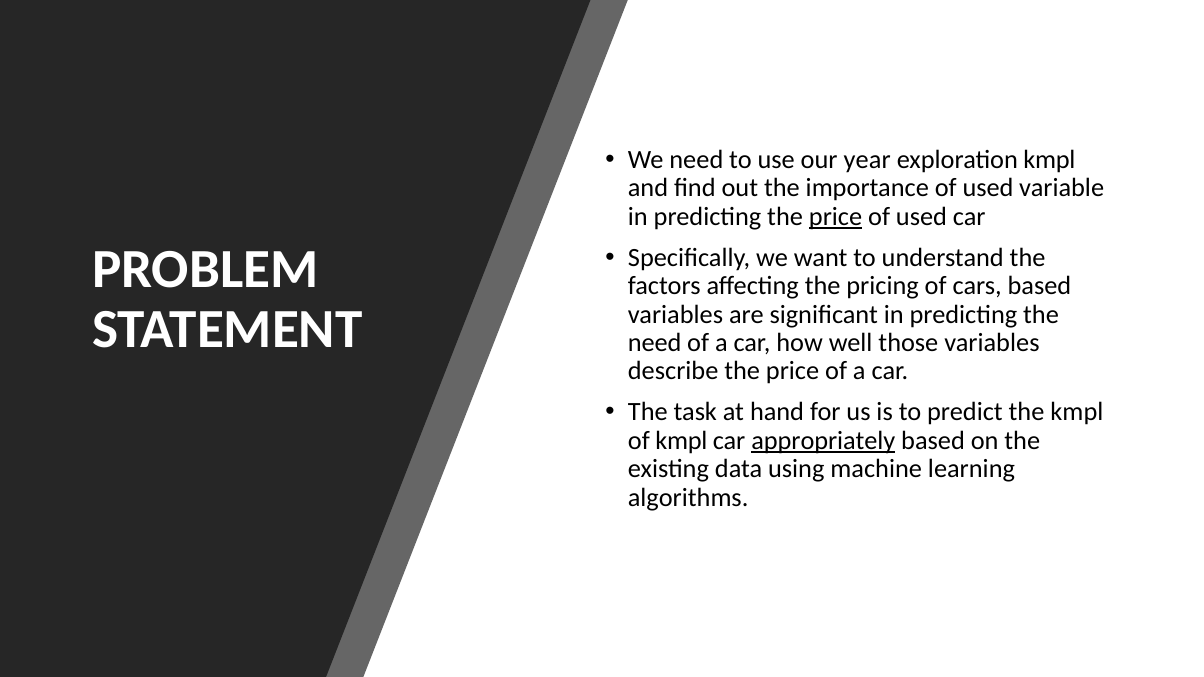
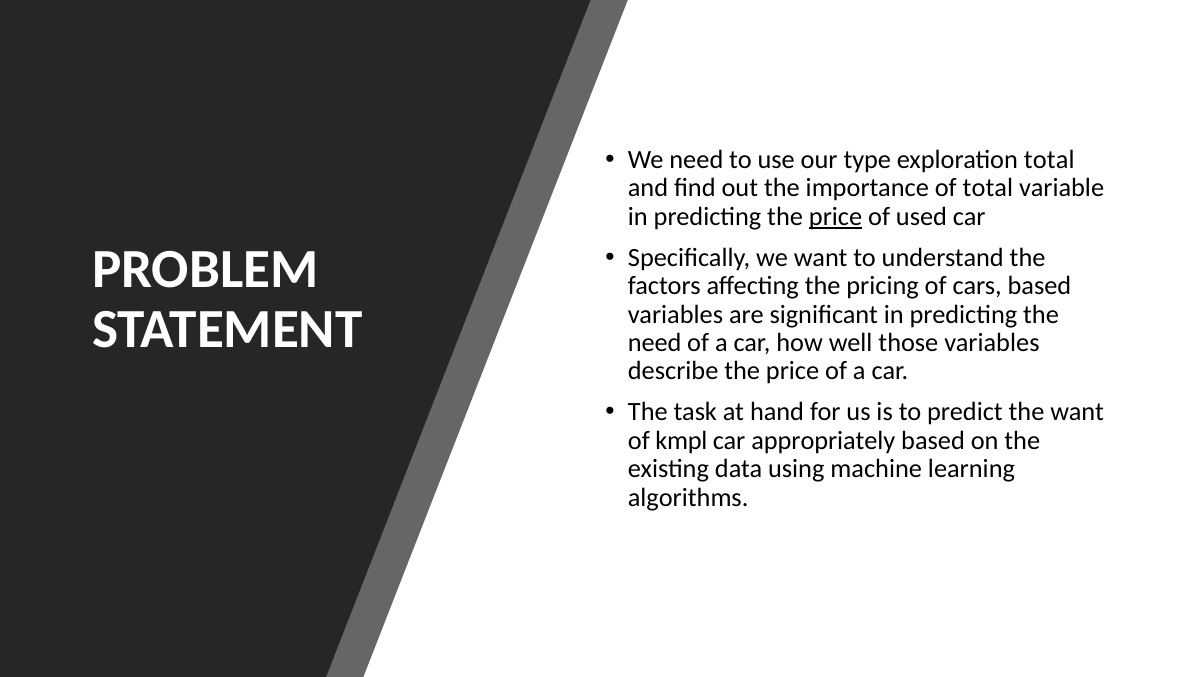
year: year -> type (867, 160)
exploration kmpl: kmpl -> total (1049, 160)
importance of used: used -> total (988, 188)
the kmpl: kmpl -> want (1077, 412)
appropriately underline: present -> none (823, 441)
